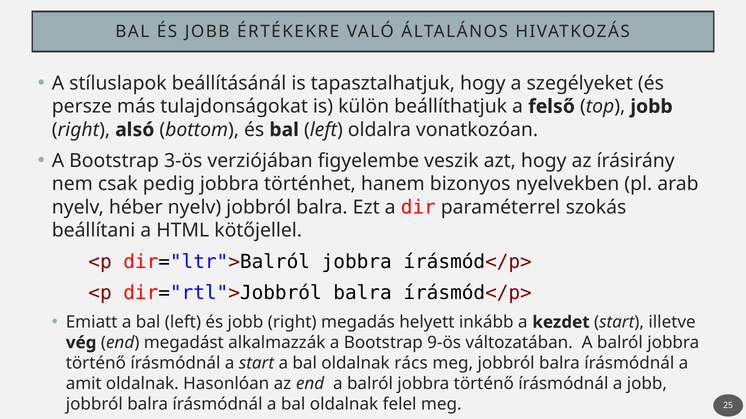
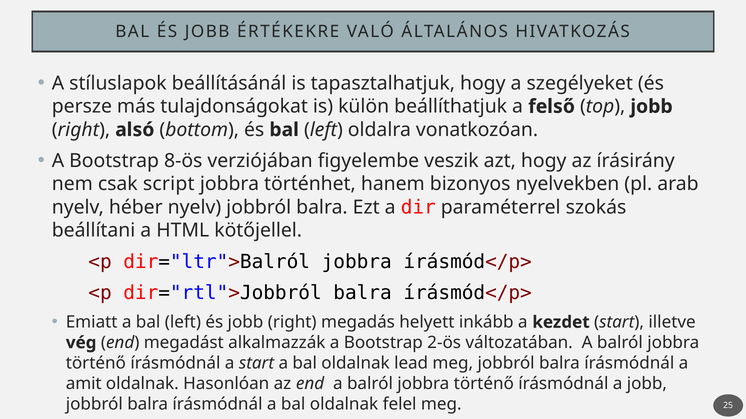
3-ös: 3-ös -> 8-ös (183, 161)
pedig: pedig -> script (169, 184)
9-ös: 9-ös -> 2-ös (444, 343)
rács: rács -> lead (411, 364)
